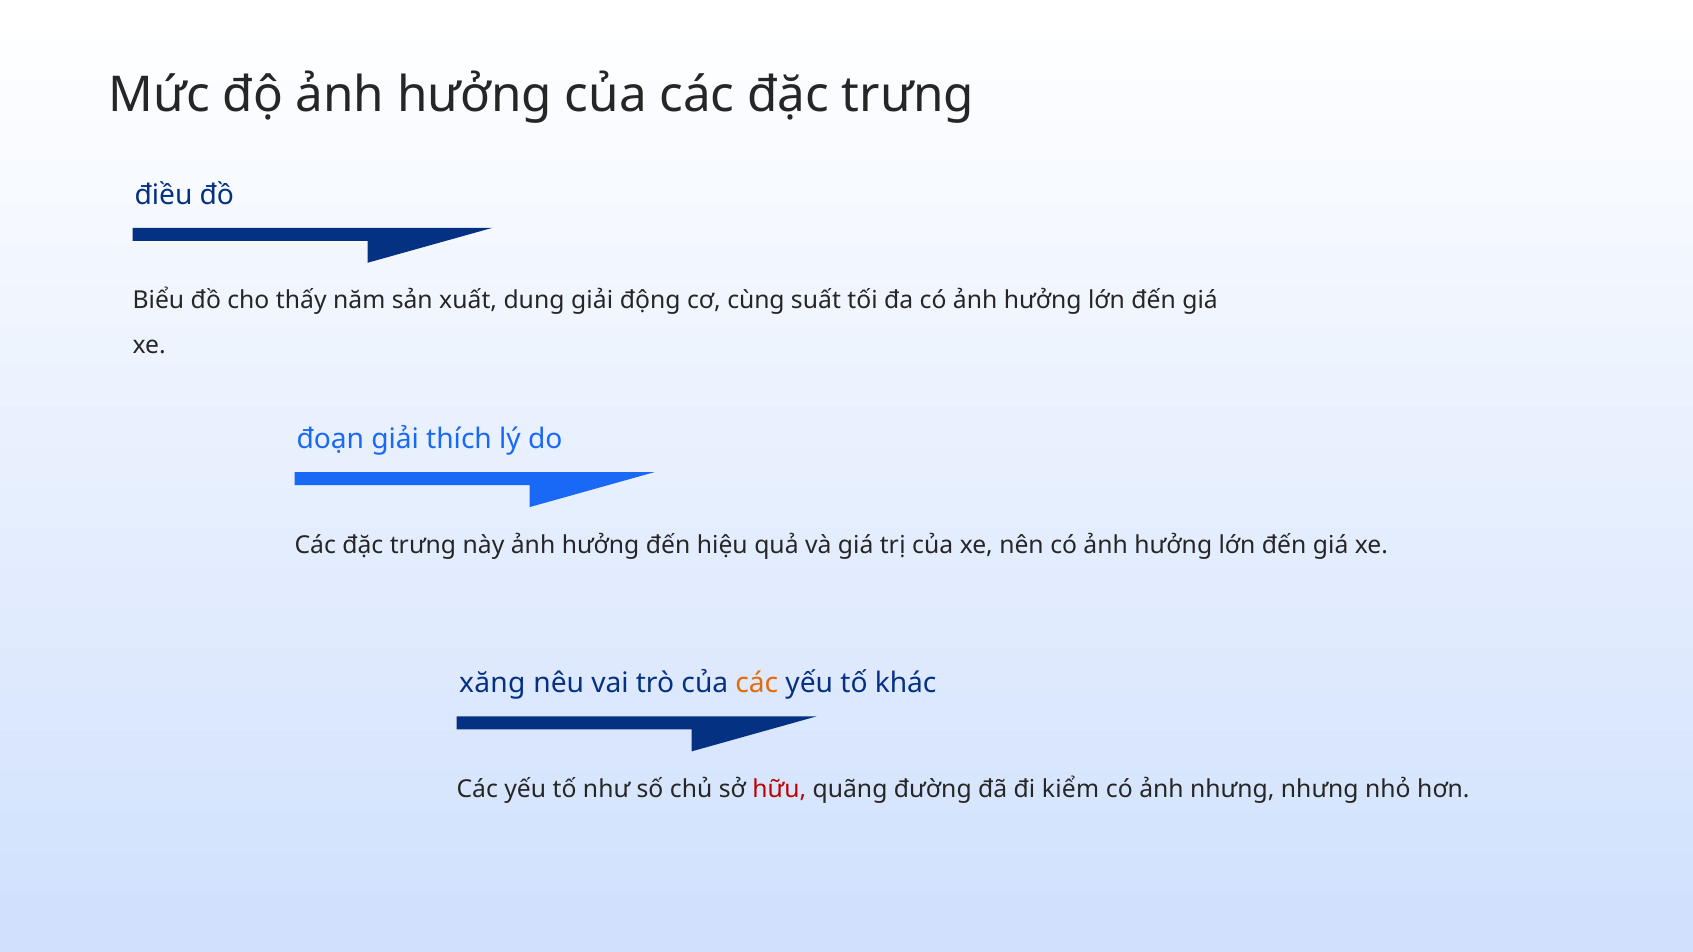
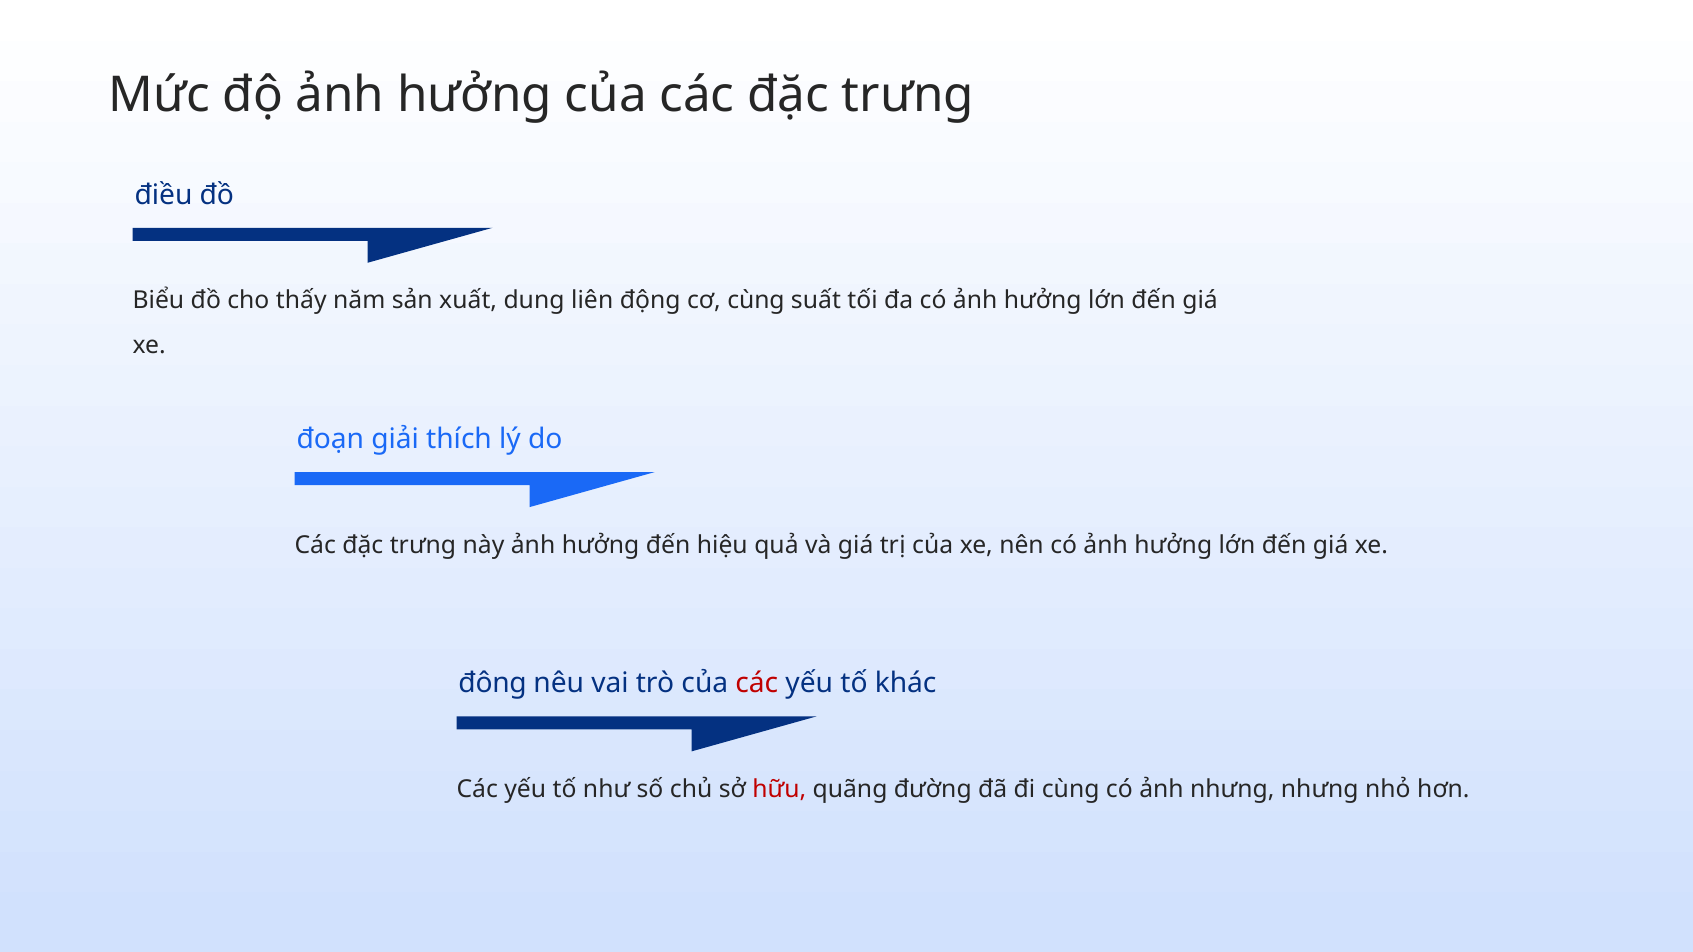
dung giải: giải -> liên (592, 301)
xăng: xăng -> đông (493, 684)
các colour: orange -> red (757, 684)
đi kiểm: kiểm -> cùng (1071, 789)
